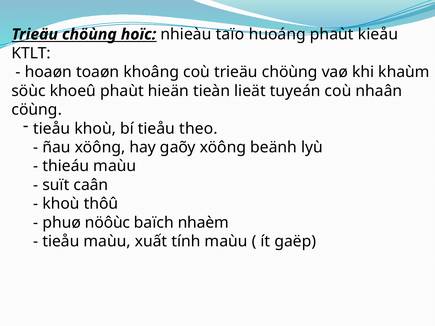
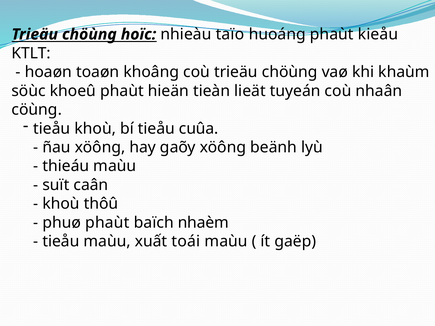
theo: theo -> cuûa (199, 129)
phuø nöôùc: nöôùc -> phaùt (107, 223)
tính: tính -> toái (186, 242)
